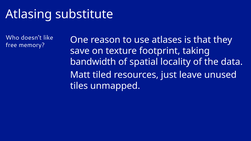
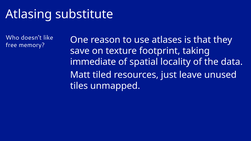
bandwidth: bandwidth -> immediate (93, 62)
